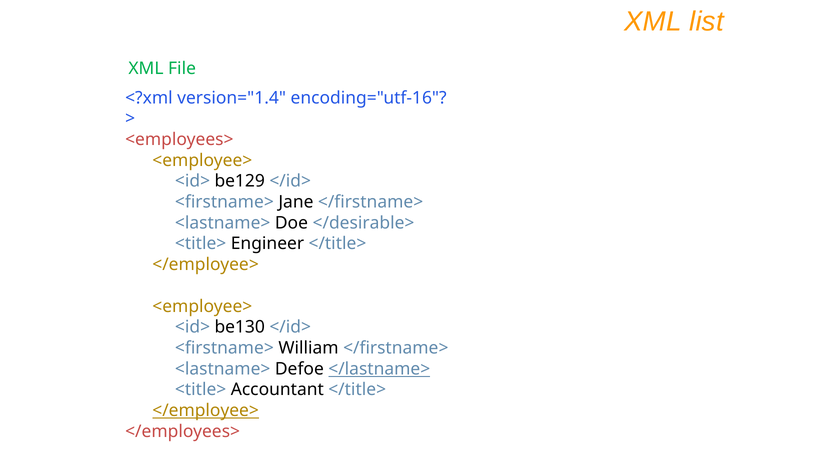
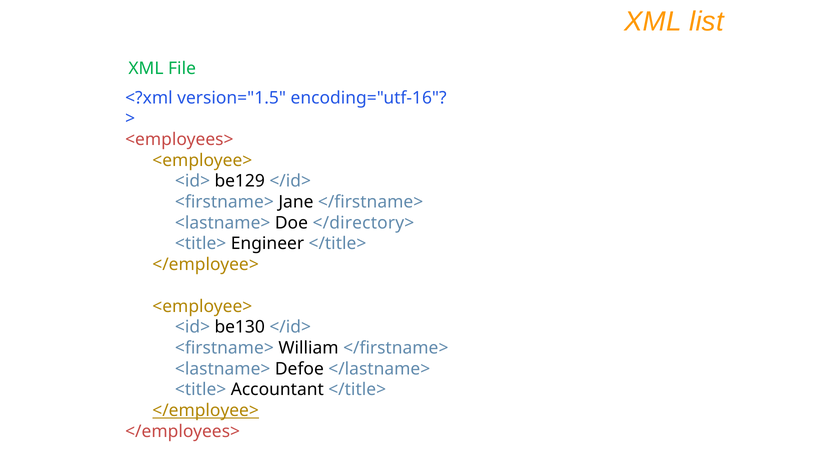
version="1.4: version="1.4 -> version="1.5 (232, 98)
</desirable>: </desirable> -> </directory> (363, 223)
</lastname> underline: present -> none (379, 369)
